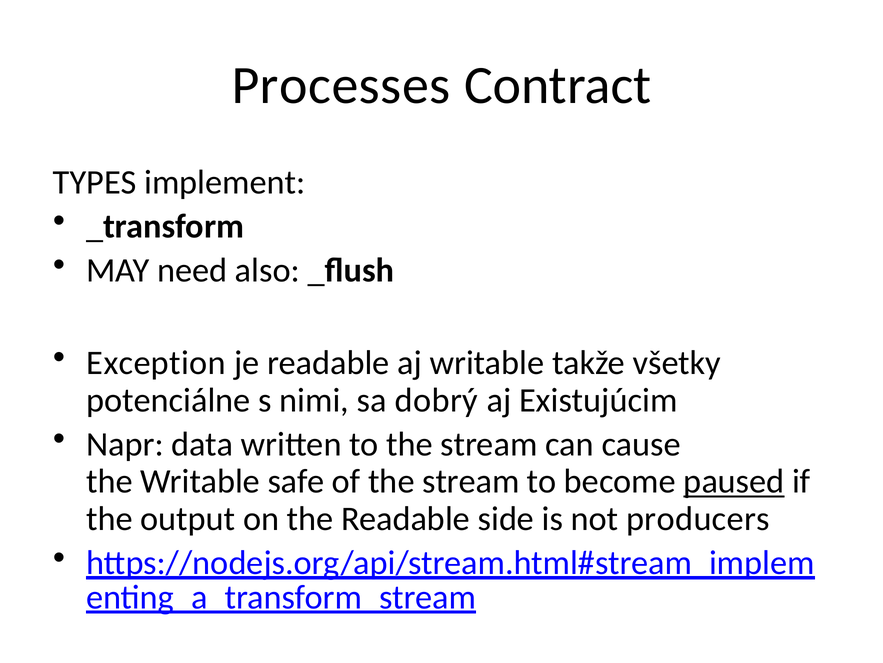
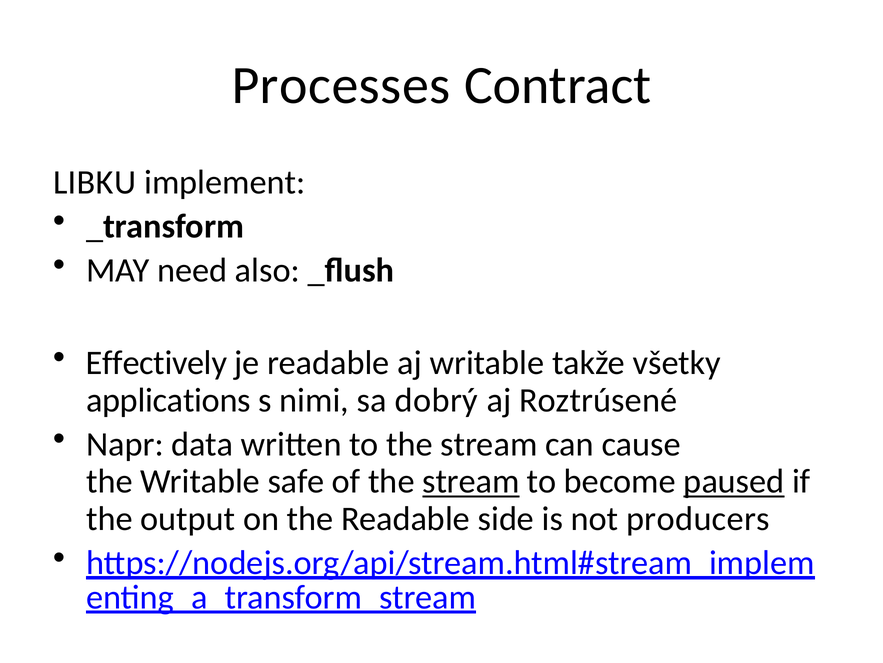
TYPES: TYPES -> LIBKU (95, 182)
Exception: Exception -> Effectively (156, 363)
potenciálne: potenciálne -> applications (168, 400)
Existujúcim: Existujúcim -> Roztrúsené (598, 400)
stream underline: none -> present (471, 481)
